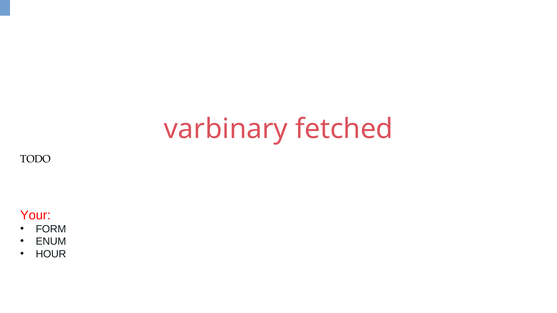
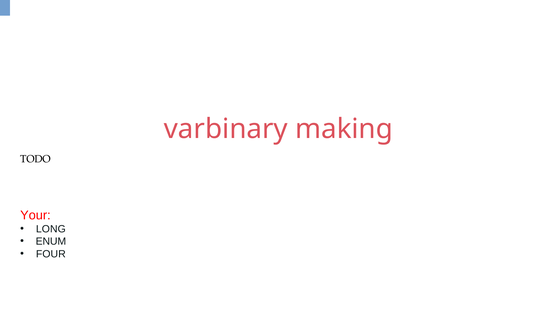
fetched: fetched -> making (344, 129)
FORM: FORM -> LONG (51, 229)
HOUR: HOUR -> FOUR (51, 254)
